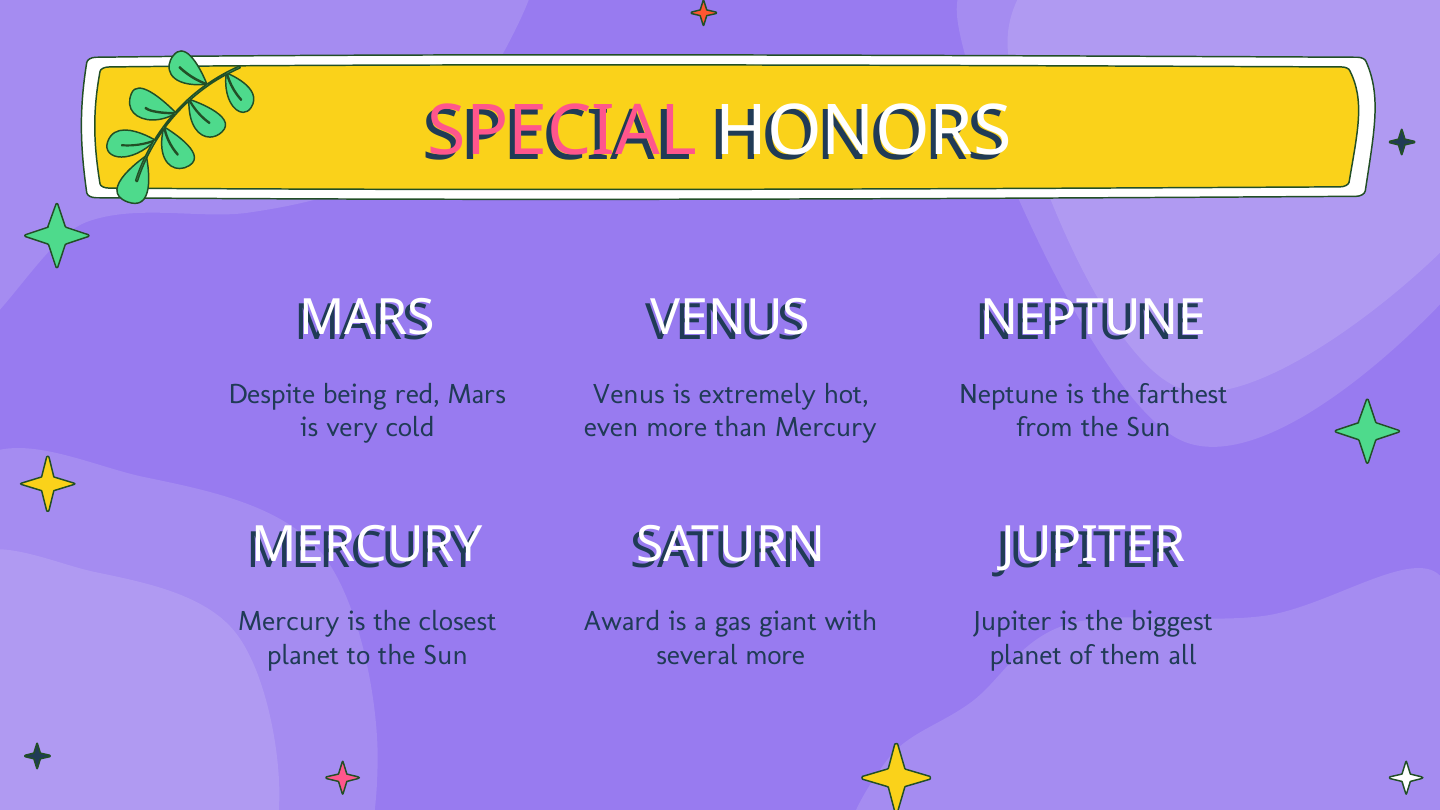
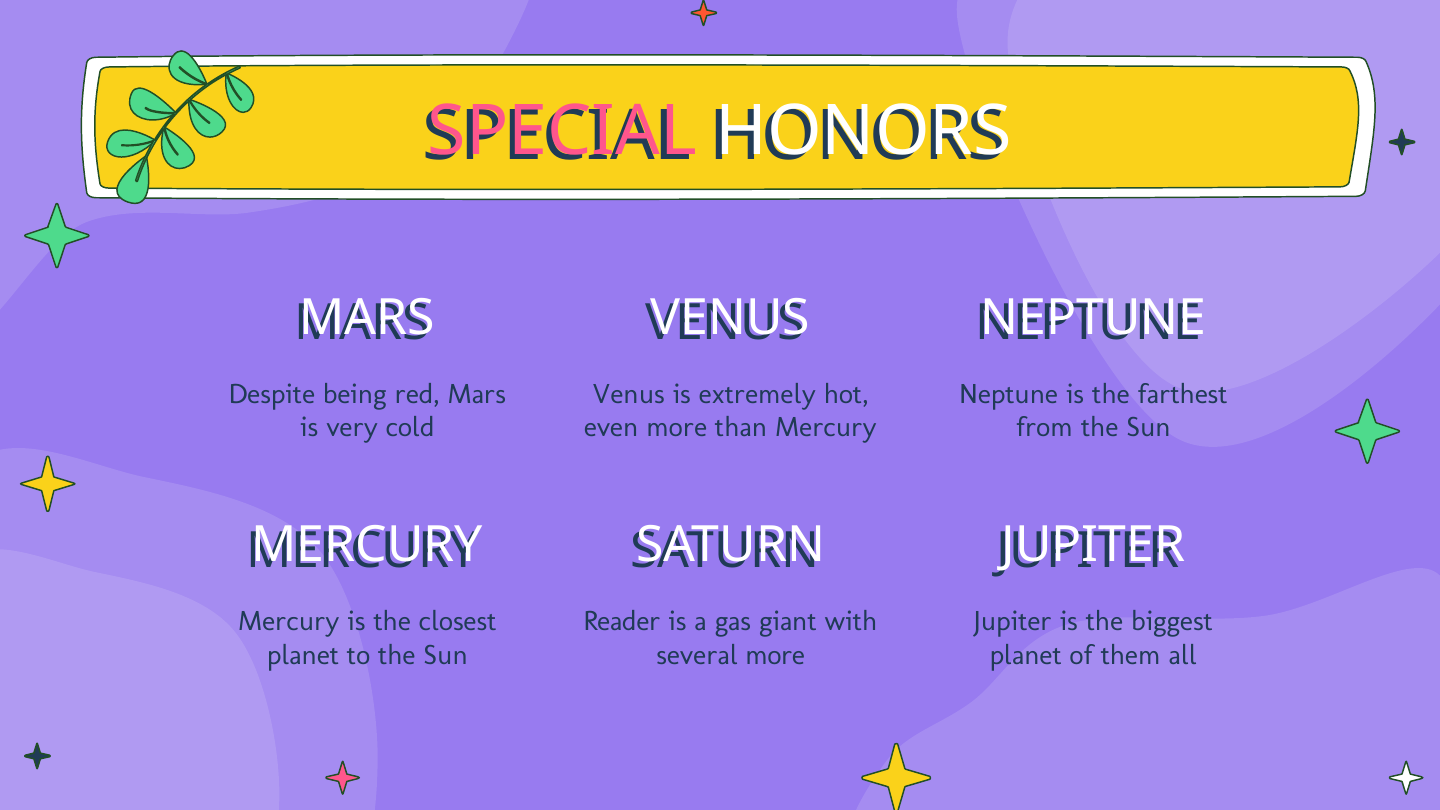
Award: Award -> Reader (622, 622)
